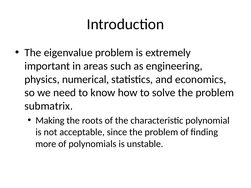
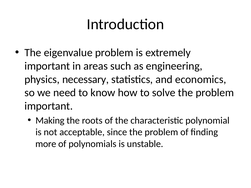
numerical: numerical -> necessary (86, 79)
submatrix: submatrix -> important (49, 106)
